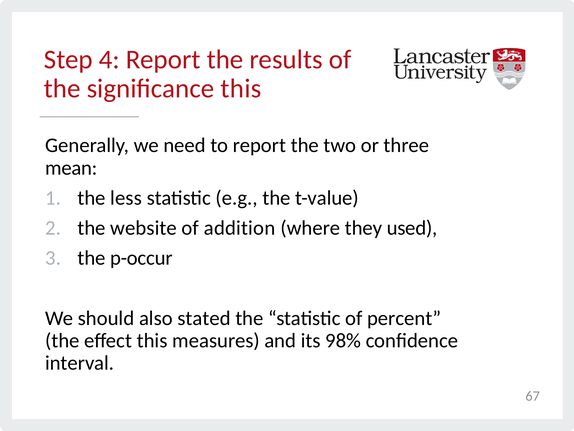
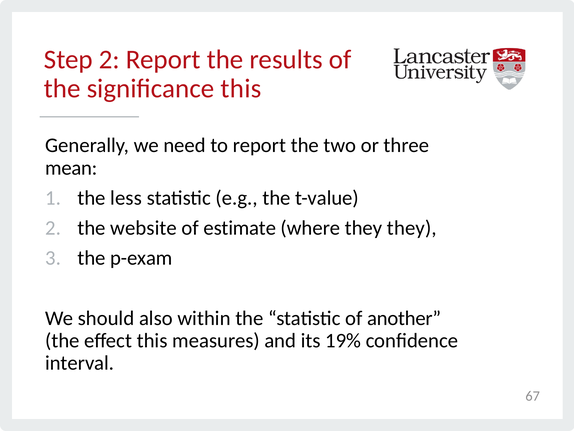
Step 4: 4 -> 2 (109, 60)
addition: addition -> estimate (240, 228)
they used: used -> they (412, 228)
p-occur: p-occur -> p-exam (141, 258)
stated: stated -> within (204, 318)
percent: percent -> another (404, 318)
98%: 98% -> 19% (343, 340)
